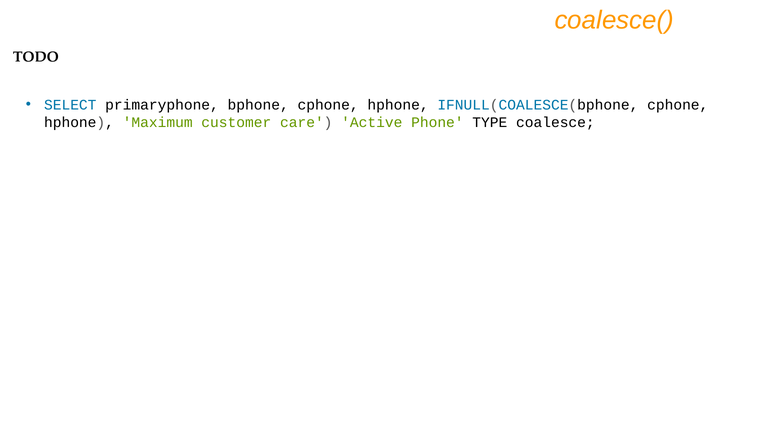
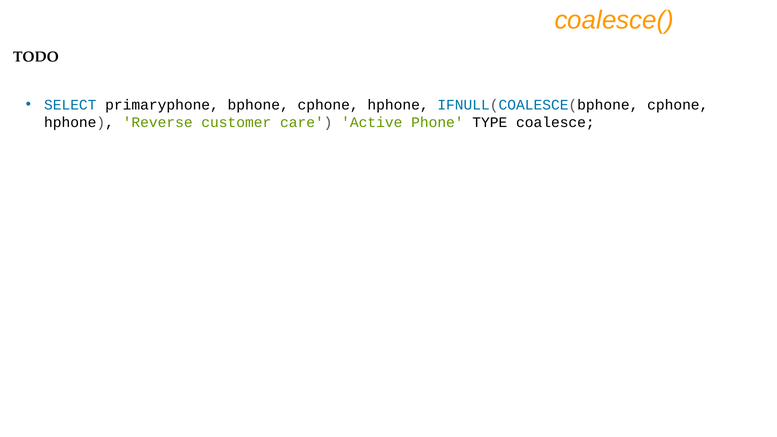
Maximum: Maximum -> Reverse (158, 122)
